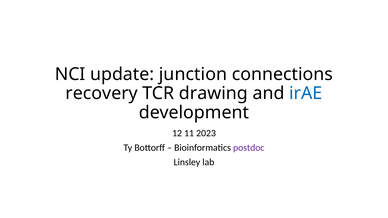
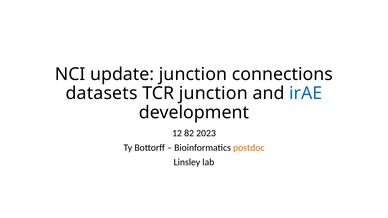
recovery: recovery -> datasets (102, 93)
TCR drawing: drawing -> junction (213, 93)
11: 11 -> 82 (189, 133)
postdoc colour: purple -> orange (249, 148)
